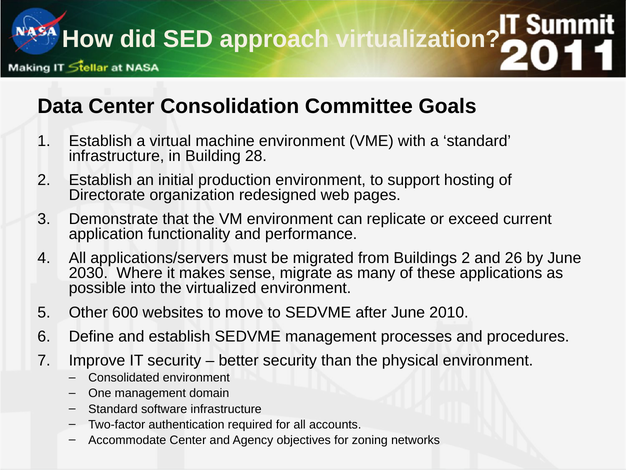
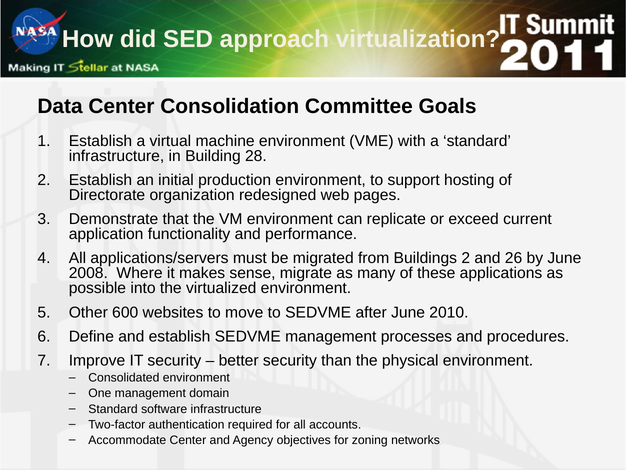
2030: 2030 -> 2008 (88, 273)
